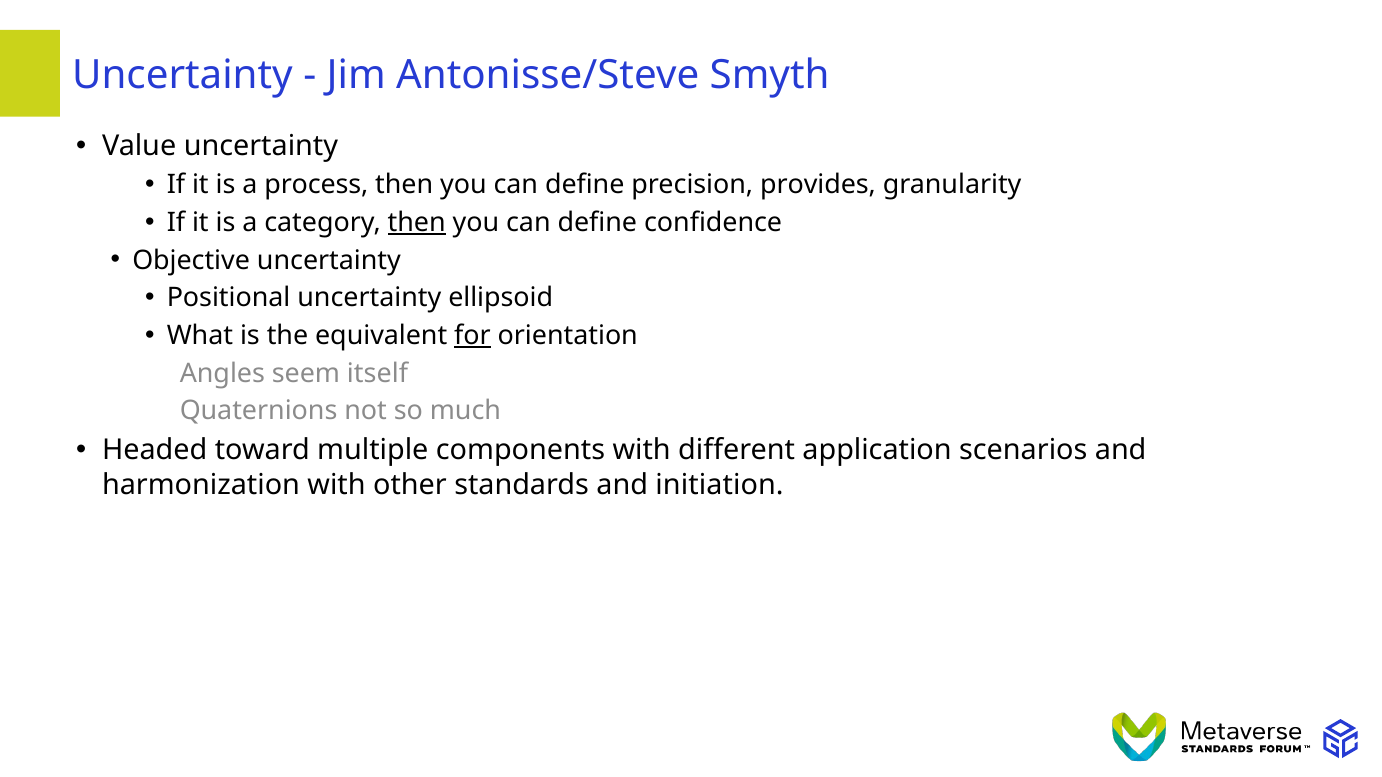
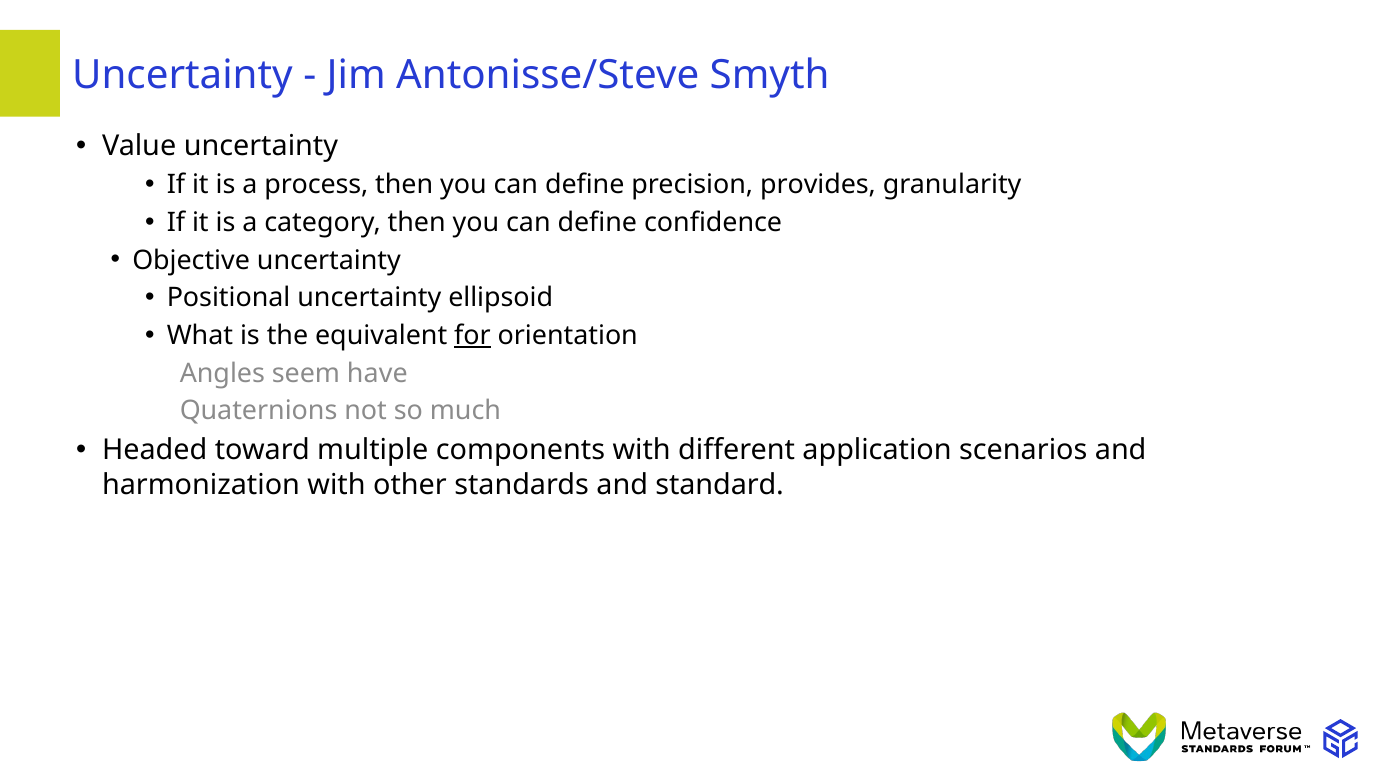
then underline: present -> none (417, 223)
itself: itself -> have (377, 373)
initiation: initiation -> standard (720, 485)
